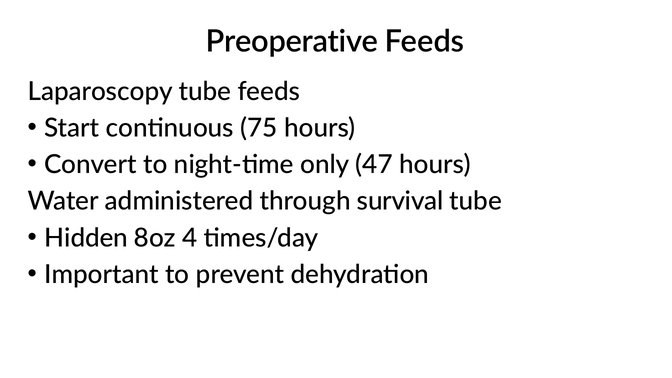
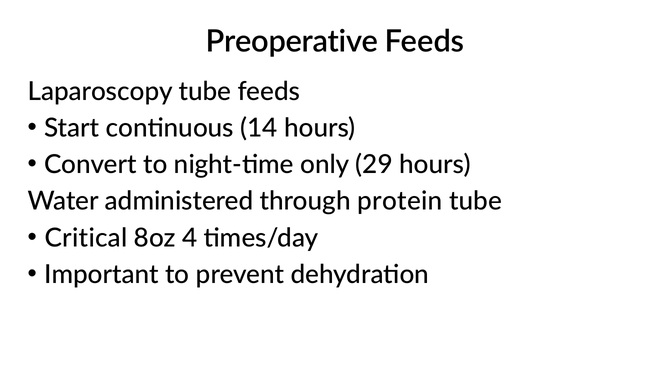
75: 75 -> 14 (259, 128)
47: 47 -> 29 (374, 165)
survival: survival -> protein (400, 201)
Hidden: Hidden -> Critical (86, 238)
